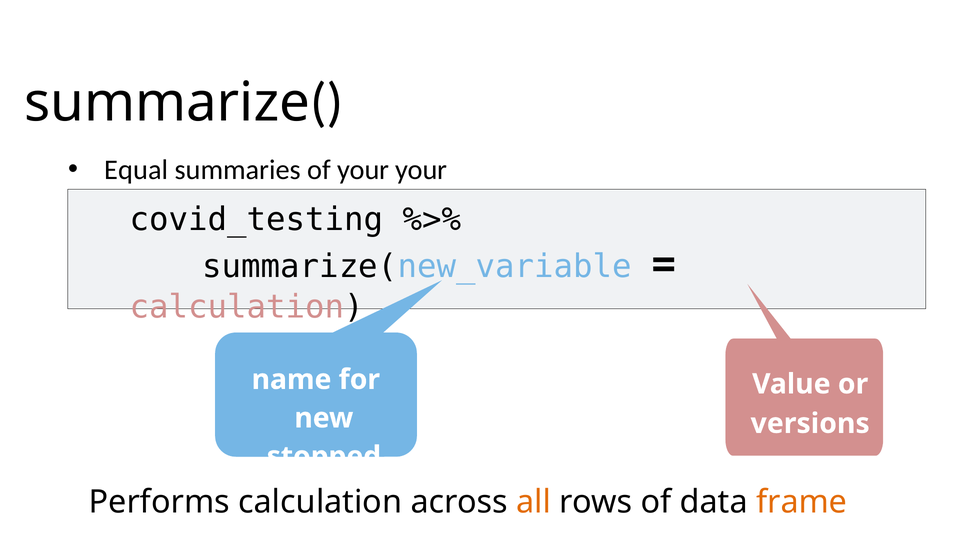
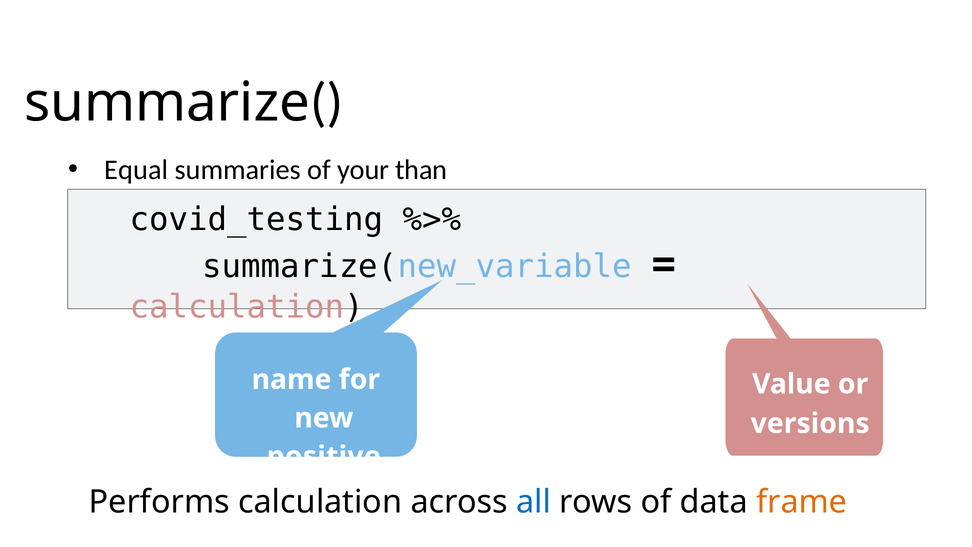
your your: your -> than (421, 170)
stopped: stopped -> positive (324, 456)
all colour: orange -> blue (534, 502)
